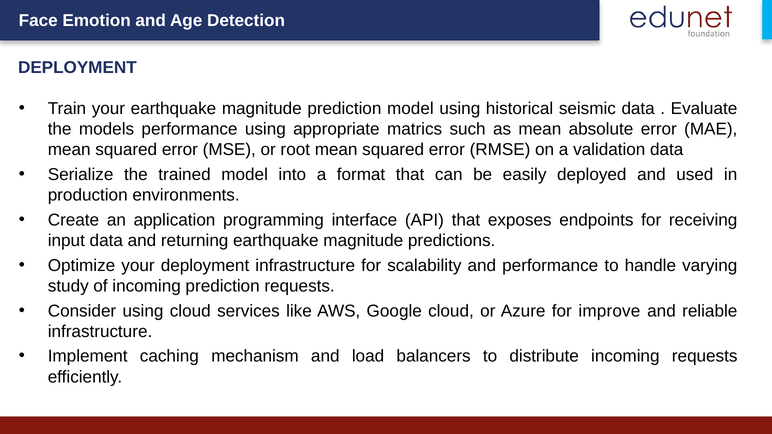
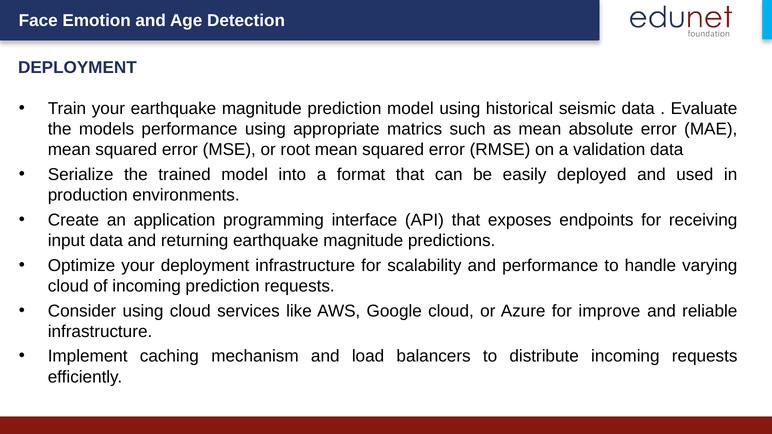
study: study -> cloud (68, 286)
